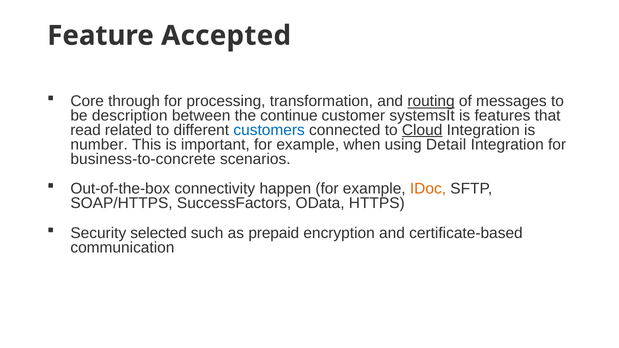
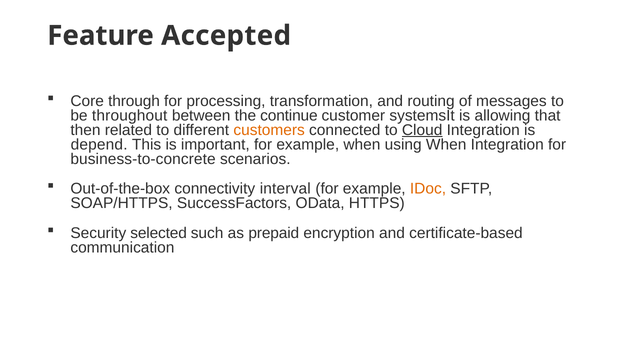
routing underline: present -> none (431, 101)
description: description -> throughout (130, 116)
features: features -> allowing (502, 116)
read: read -> then (85, 130)
customers colour: blue -> orange (269, 130)
number: number -> depend (99, 145)
using Detail: Detail -> When (446, 145)
happen: happen -> interval (285, 189)
